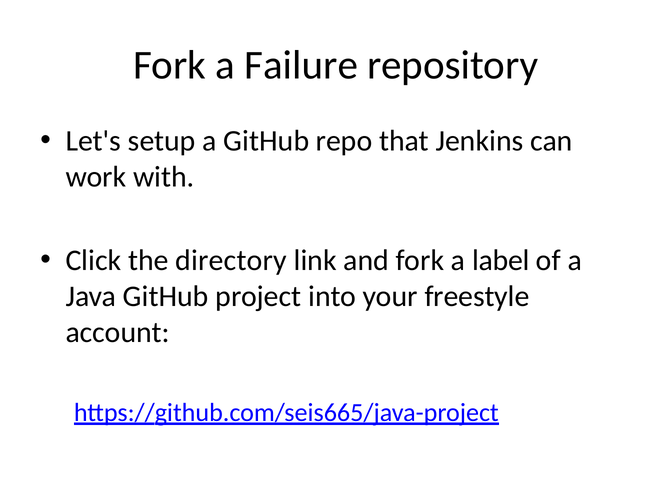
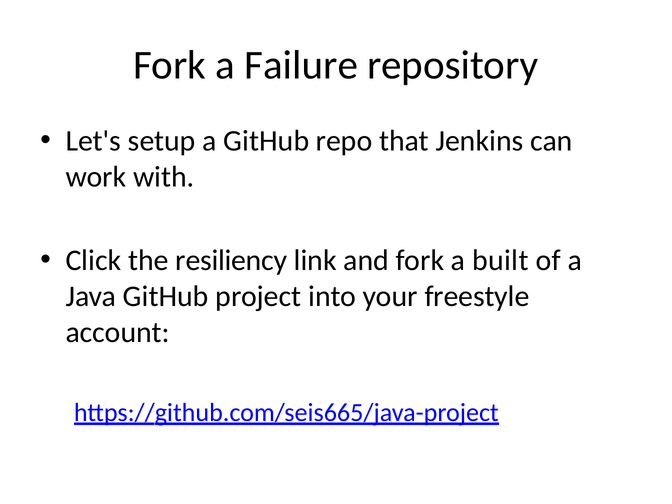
directory: directory -> resiliency (231, 260)
label: label -> built (500, 260)
